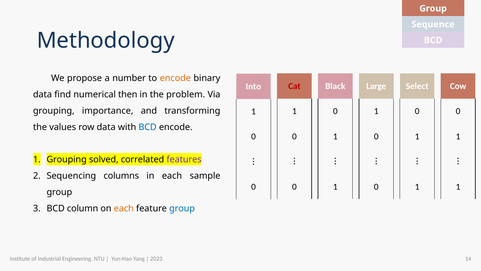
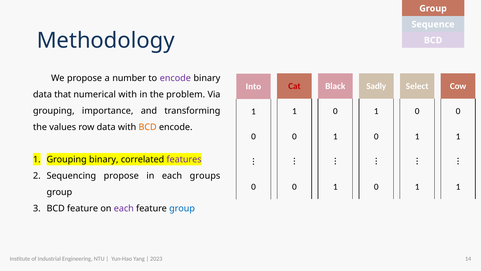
encode colour: orange -> purple (175, 78)
Large: Large -> Sadly (376, 86)
find: find -> that (63, 94)
numerical then: then -> with (128, 94)
BCD colour: blue -> orange (148, 127)
Grouping solved: solved -> binary (104, 159)
Sequencing columns: columns -> propose (121, 176)
sample: sample -> groups (205, 176)
BCD column: column -> feature (83, 208)
each colour: orange -> purple (124, 208)
